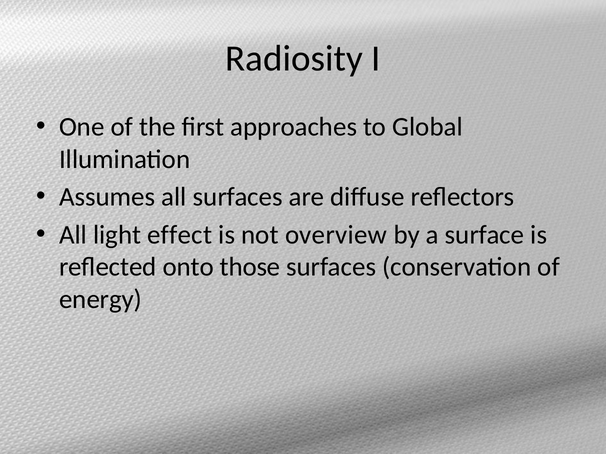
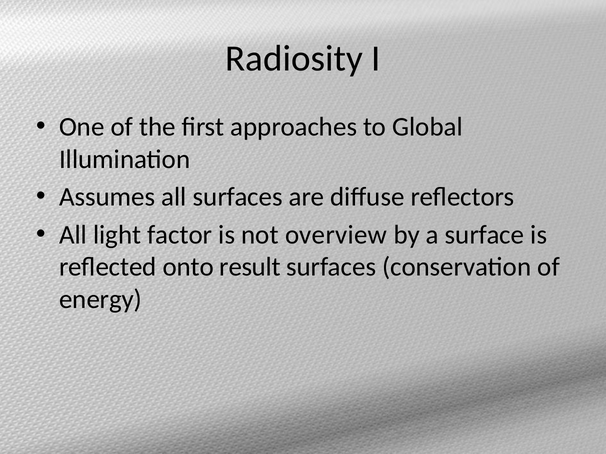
effect: effect -> factor (180, 235)
those: those -> result (250, 267)
